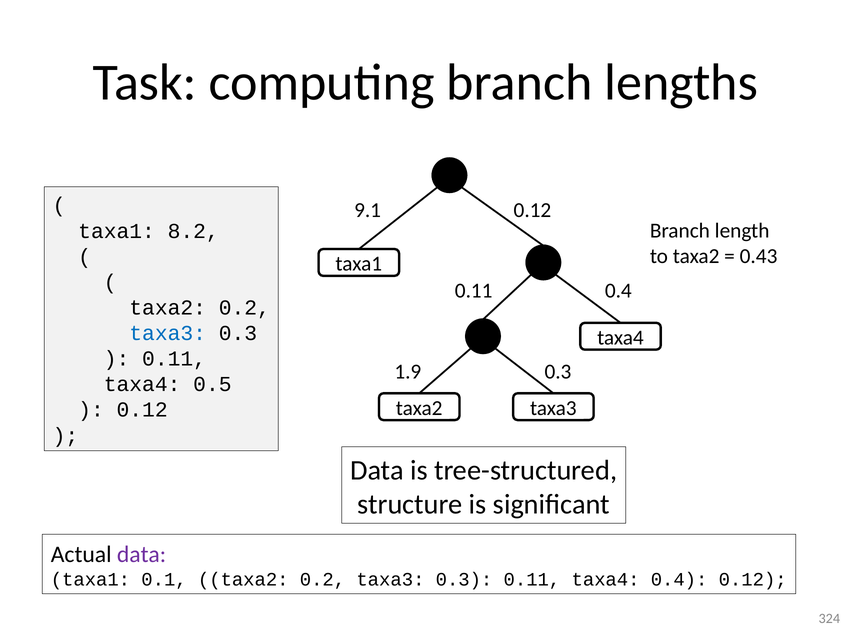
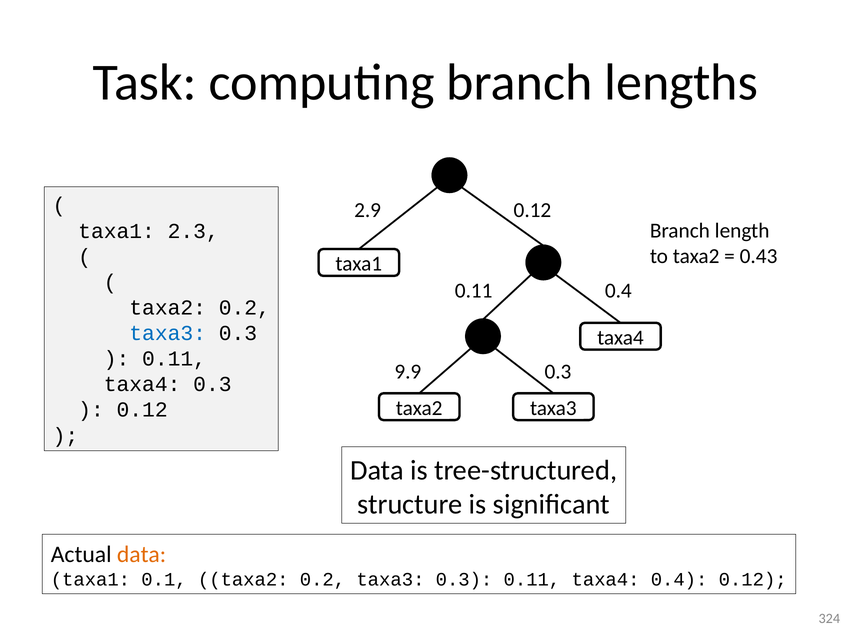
9.1: 9.1 -> 2.9 (368, 210)
8.2: 8.2 -> 2.3 (193, 231)
1.9: 1.9 -> 9.9 (408, 371)
taxa4 0.5: 0.5 -> 0.3 (212, 384)
data colour: purple -> orange (142, 554)
